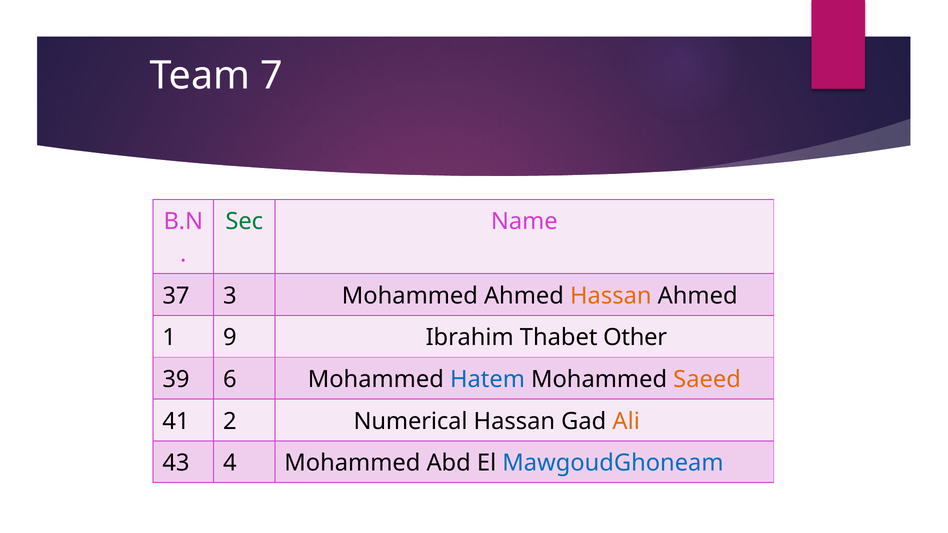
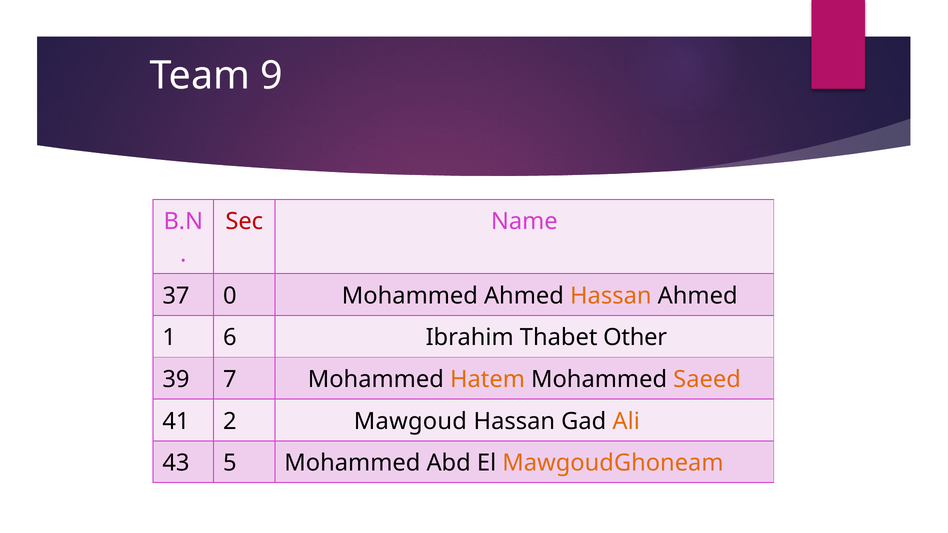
7: 7 -> 9 (272, 76)
Sec colour: green -> red (244, 222)
3: 3 -> 0 (230, 296)
9: 9 -> 6 (230, 338)
6: 6 -> 7 (230, 380)
Hatem colour: blue -> orange (487, 380)
Numerical: Numerical -> Mawgoud (410, 421)
4: 4 -> 5 (230, 463)
MawgoudGhoneam colour: blue -> orange (613, 463)
